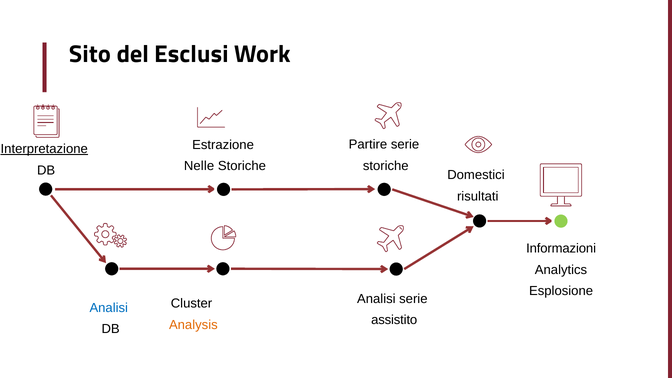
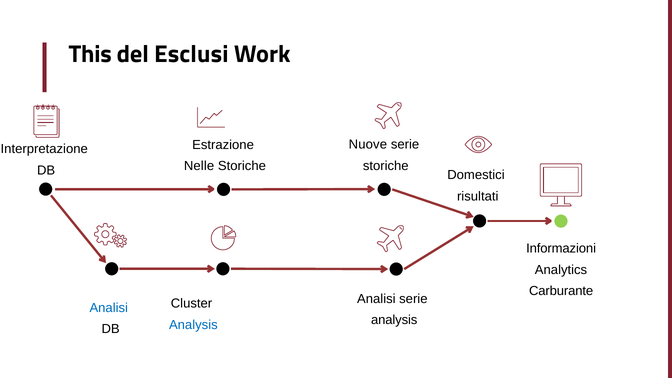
Sito: Sito -> This (90, 54)
Partire: Partire -> Nuove (368, 144)
Interpretazione underline: present -> none (44, 149)
Esplosione: Esplosione -> Carburante (561, 291)
assistito: assistito -> analysis (394, 320)
Analysis colour: orange -> blue (193, 325)
